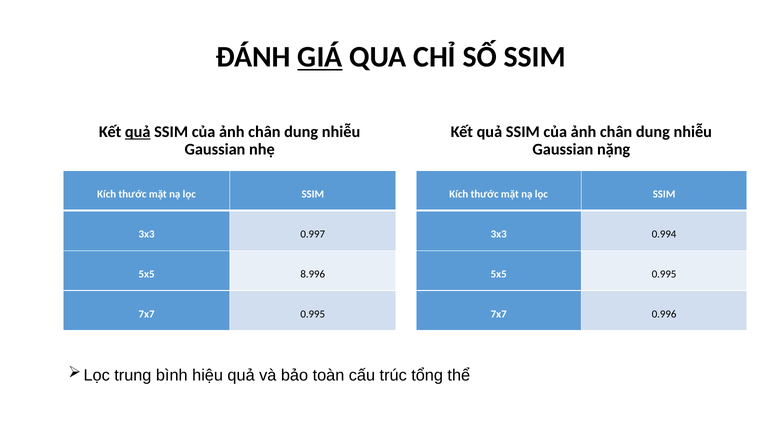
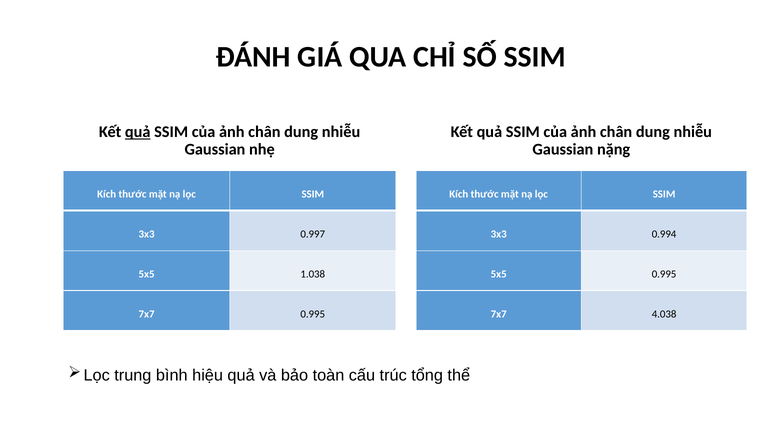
GIÁ underline: present -> none (320, 57)
8.996: 8.996 -> 1.038 (313, 274)
0.996: 0.996 -> 4.038 (664, 314)
